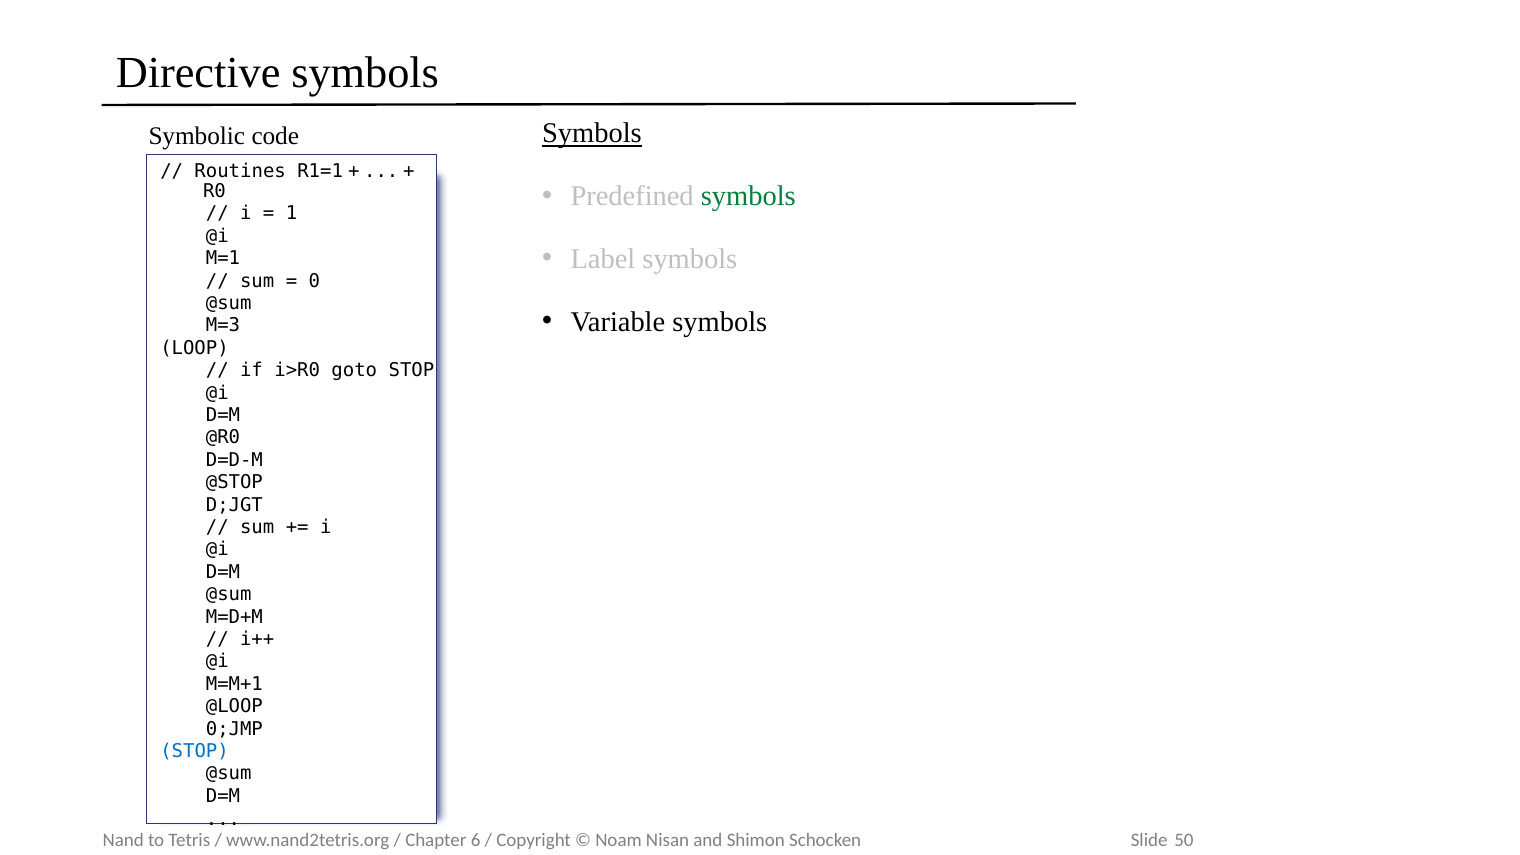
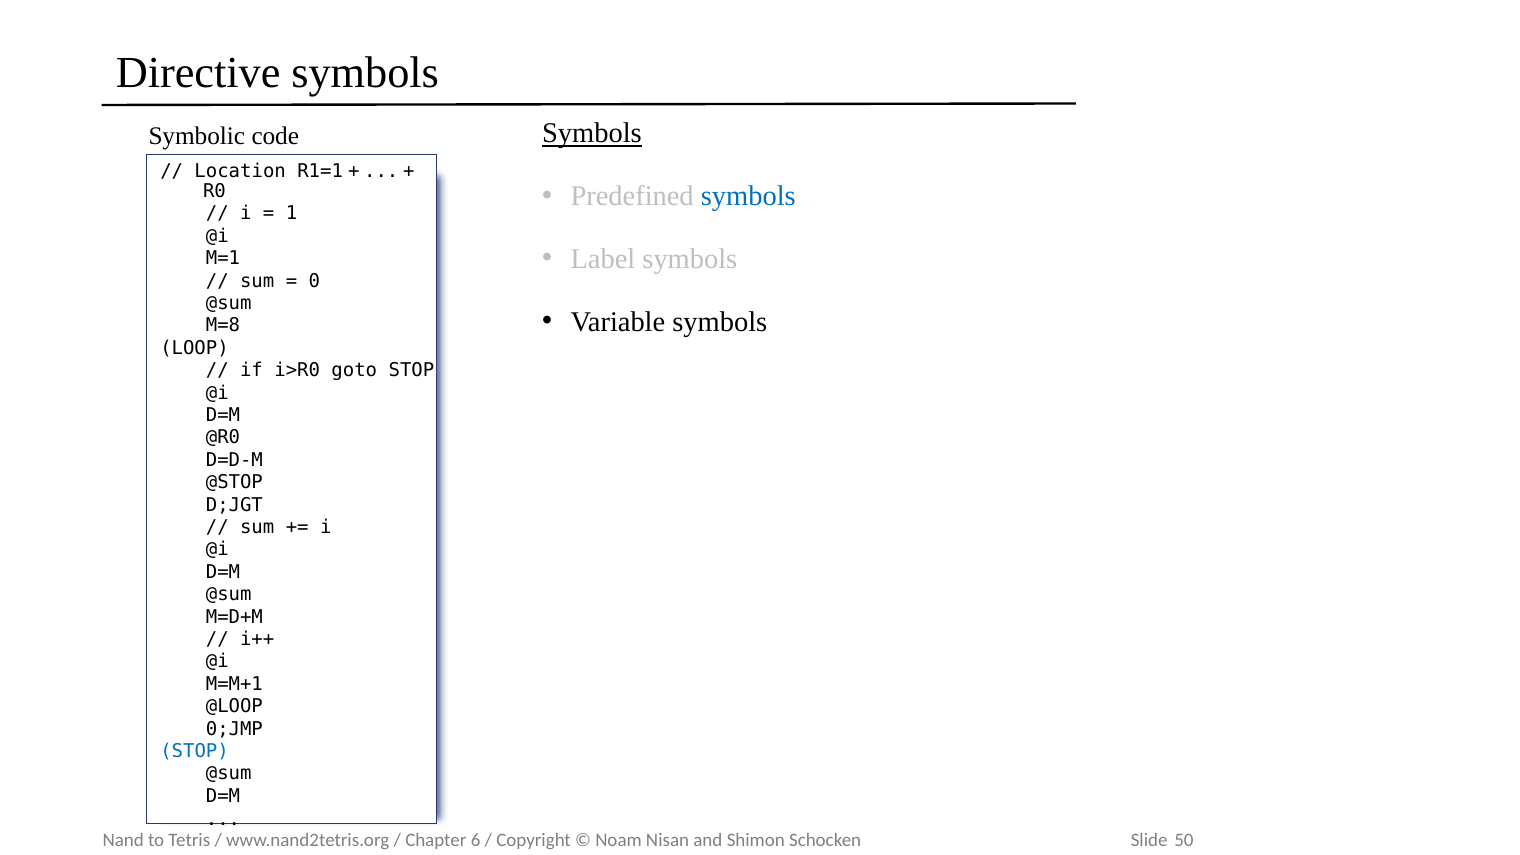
Routines: Routines -> Location (240, 171)
symbols colour: green -> blue (748, 196)
M=3: M=3 -> M=8 (223, 326)
